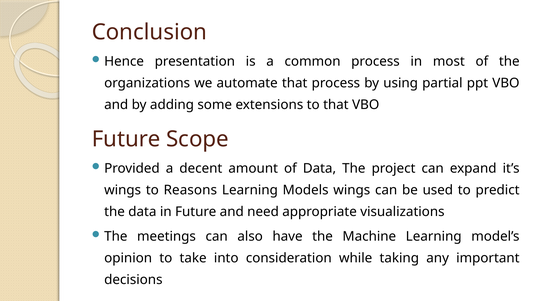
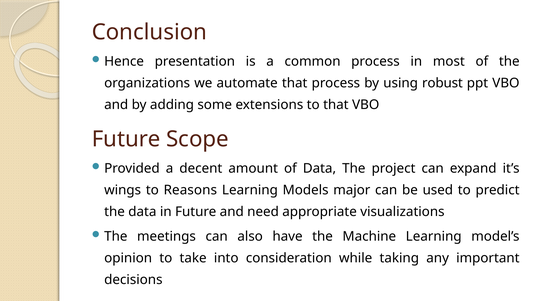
partial: partial -> robust (442, 83)
Models wings: wings -> major (352, 190)
